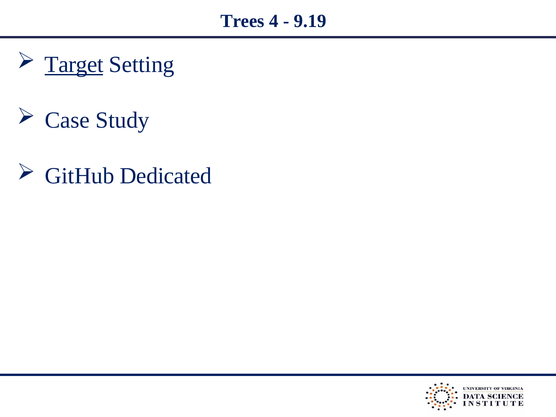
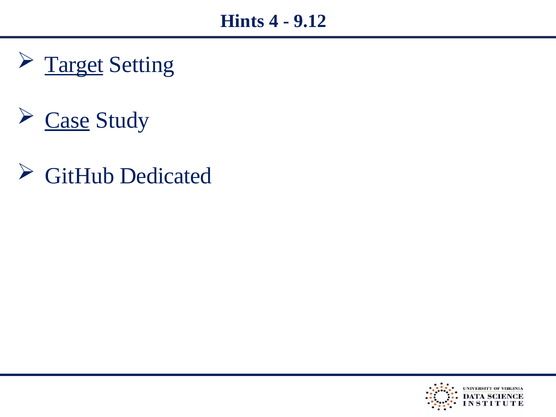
Trees: Trees -> Hints (242, 21)
9.19: 9.19 -> 9.12 (310, 21)
Case underline: none -> present (67, 120)
